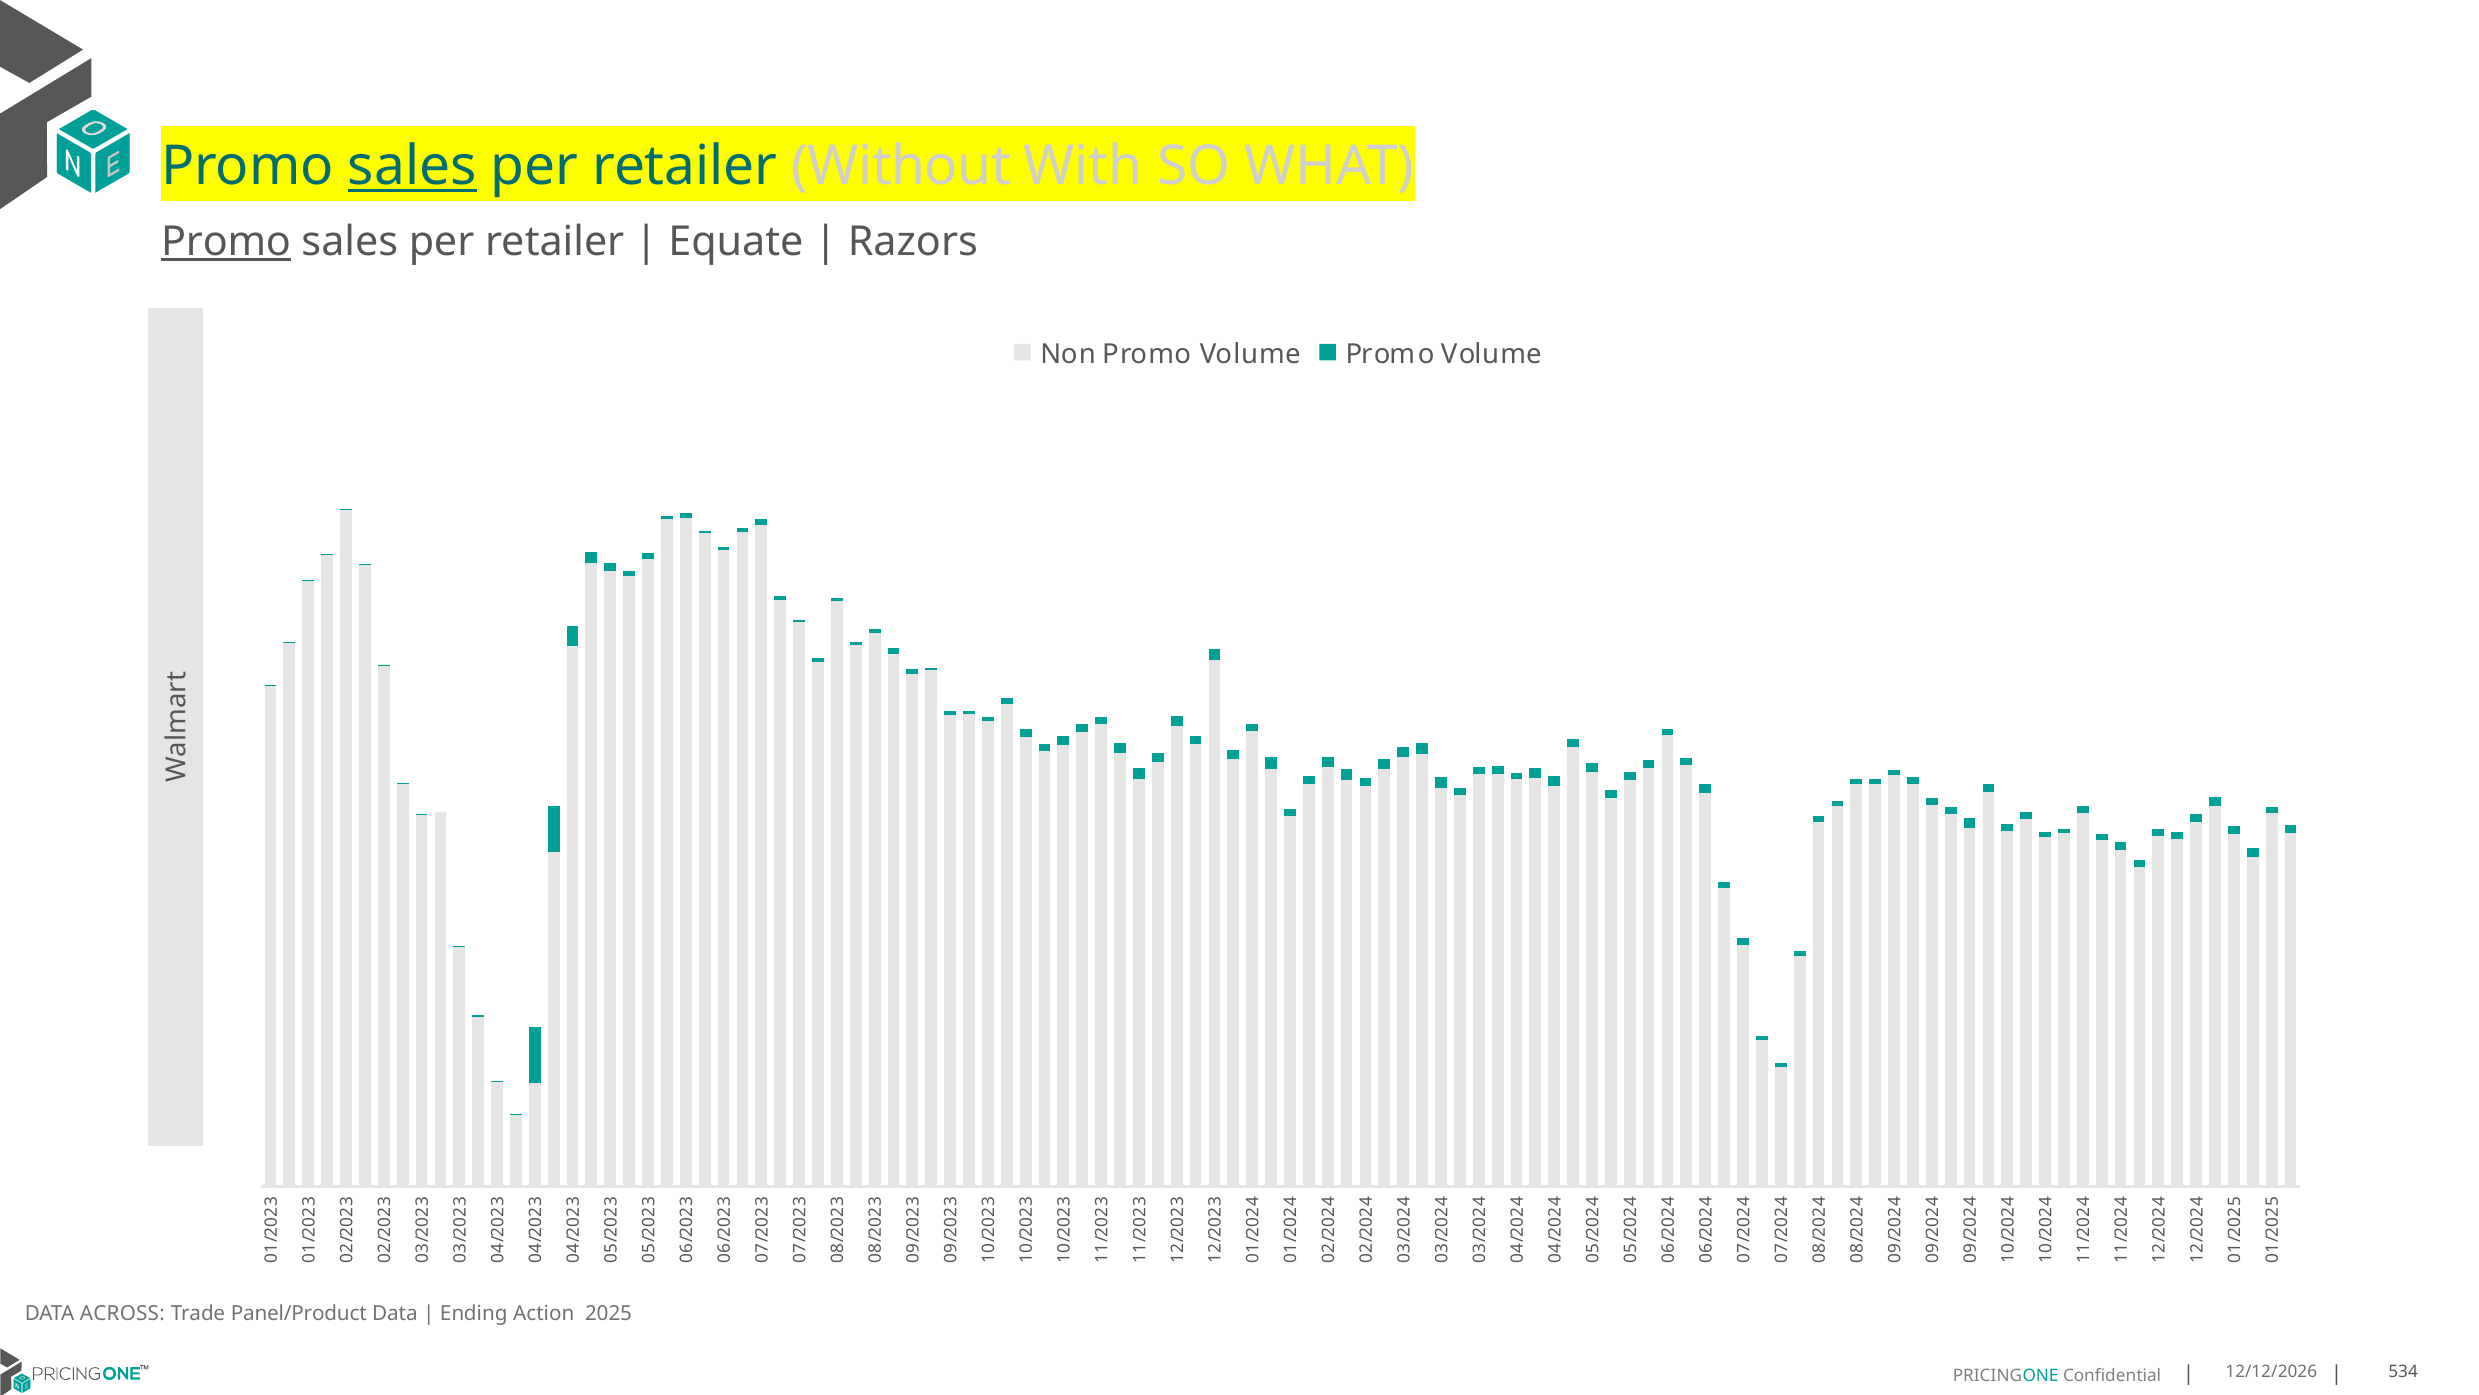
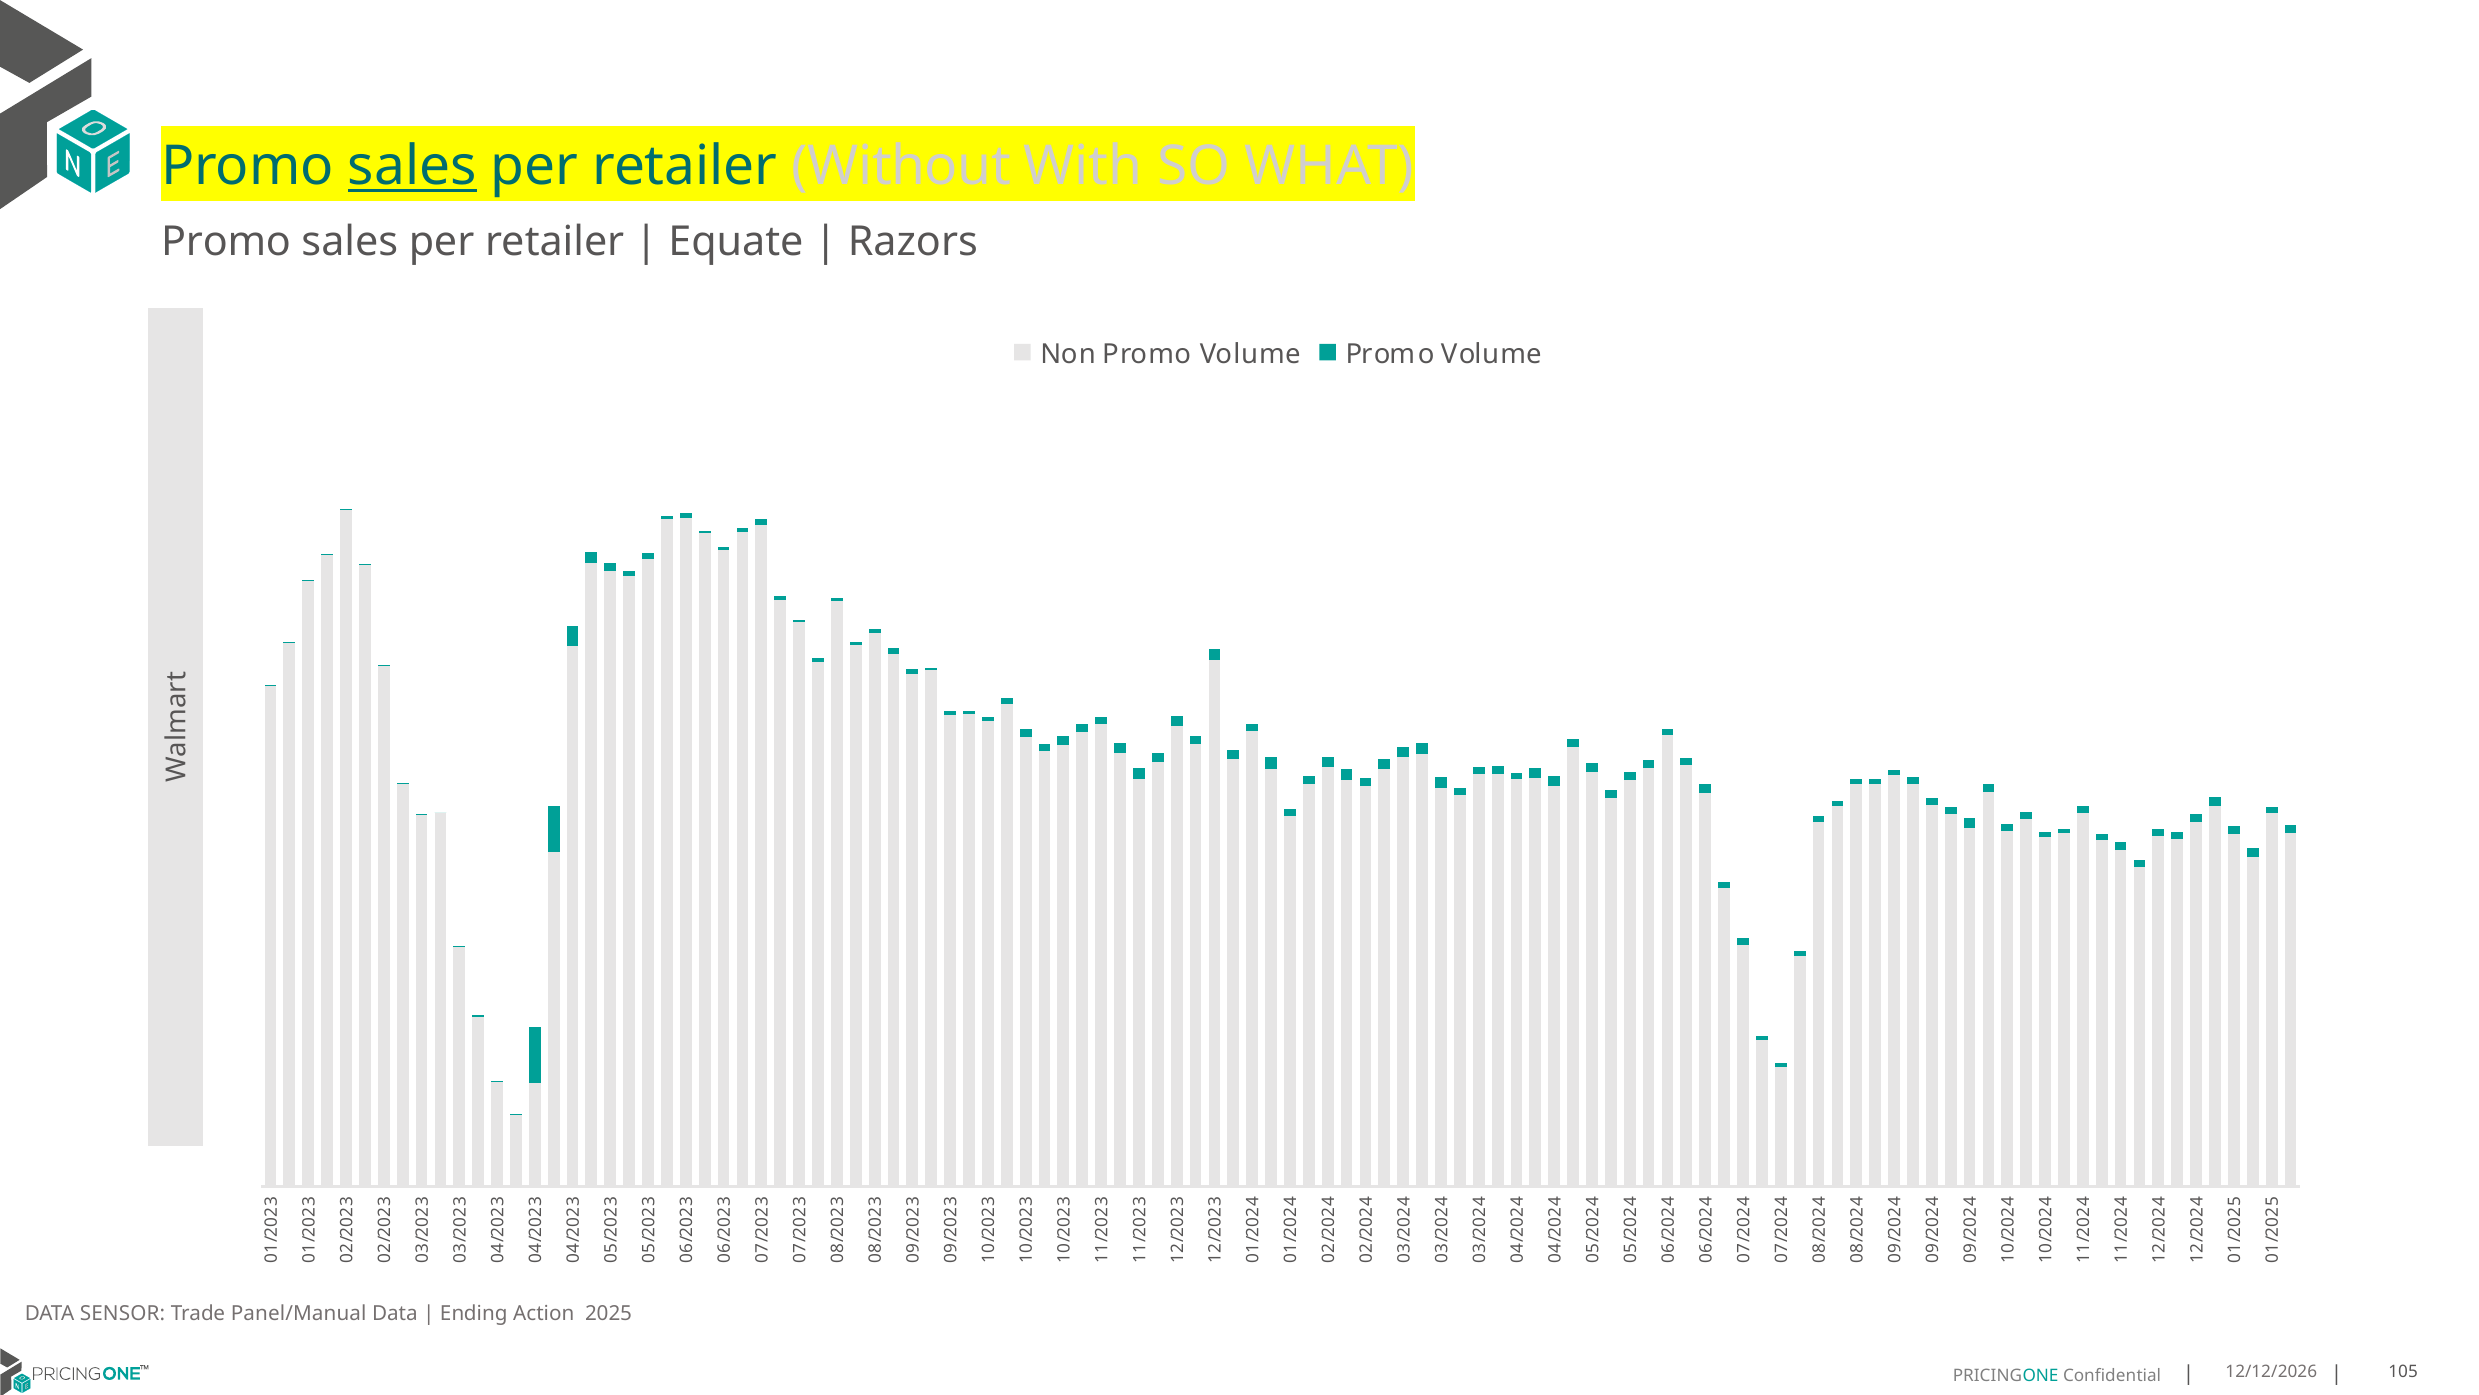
Promo underline: present -> none (226, 242)
ACROSS: ACROSS -> SENSOR (122, 1313)
Panel/Product: Panel/Product -> Panel/Manual (299, 1313)
534: 534 -> 105 (2403, 1371)
